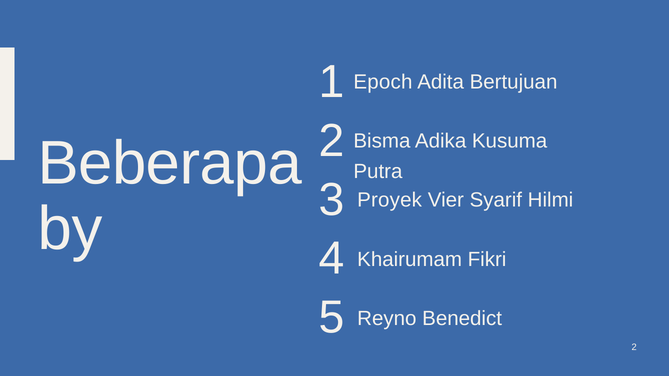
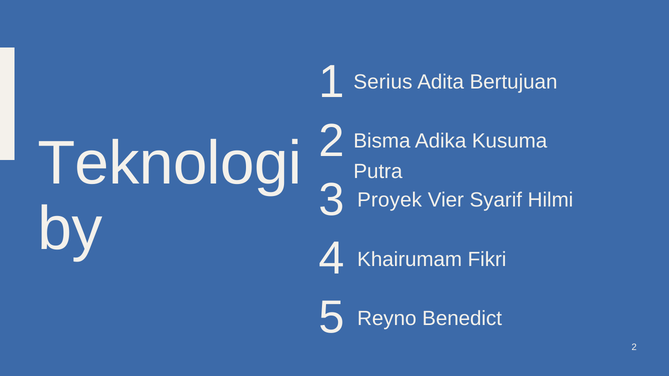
Epoch: Epoch -> Serius (383, 82)
Beberapa: Beberapa -> Teknologi (170, 163)
